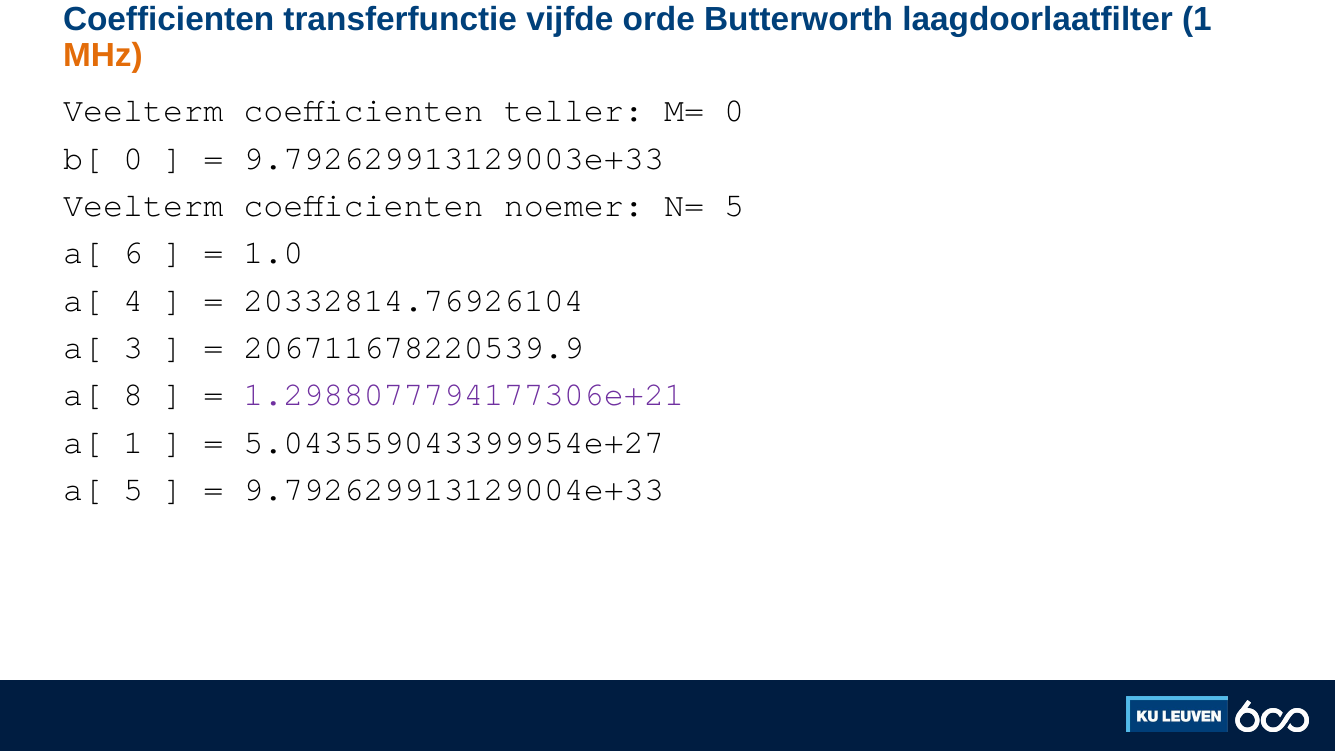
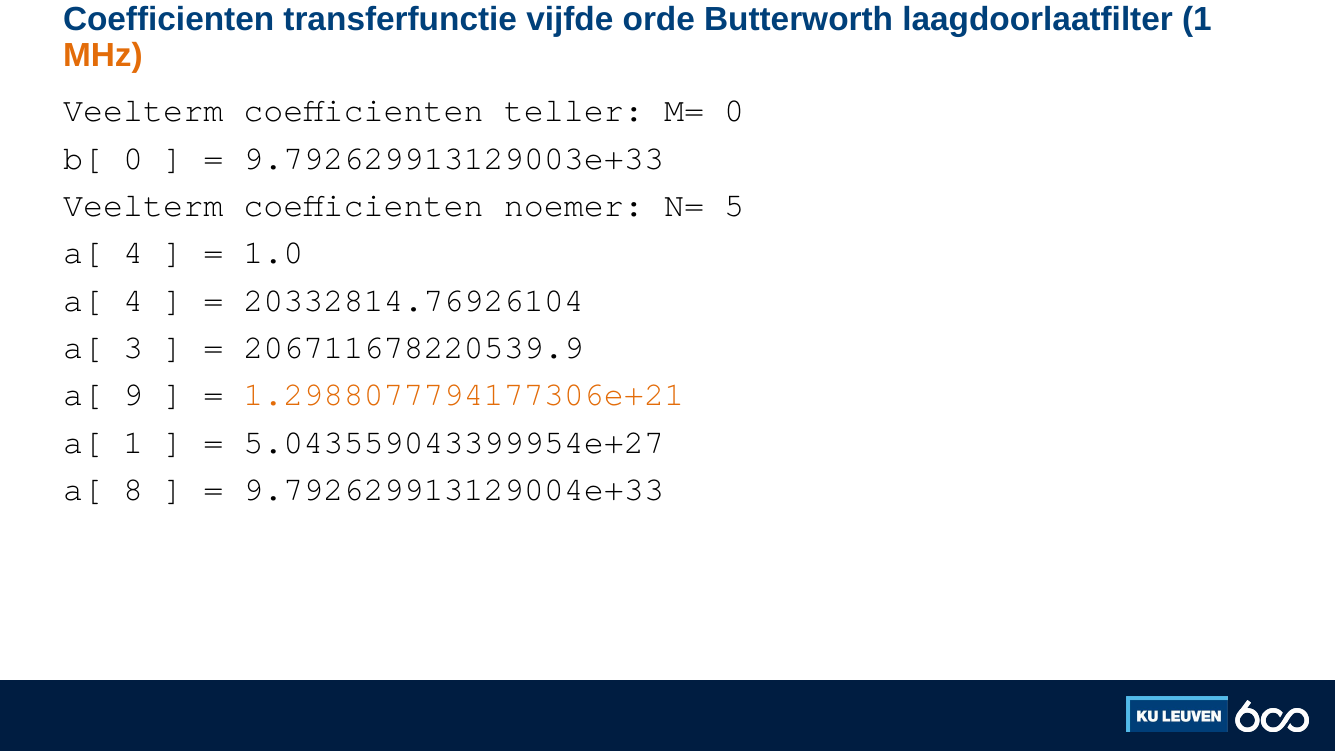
6: 6 -> 4 (133, 253)
8: 8 -> 9 (133, 395)
1.2988077794177306e+21 colour: purple -> orange (464, 395)
a[ 5: 5 -> 8 (133, 489)
